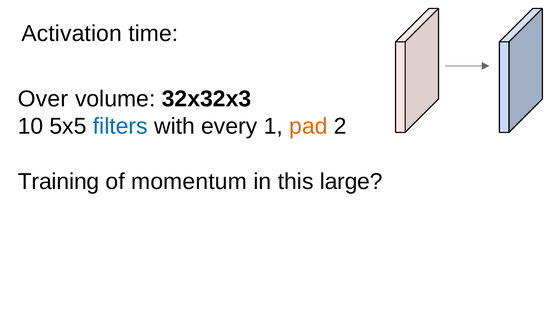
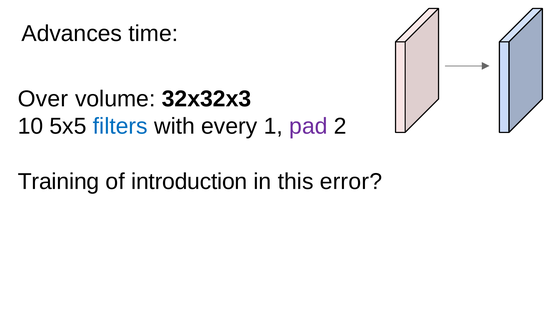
Activation: Activation -> Advances (72, 34)
pad colour: orange -> purple (308, 126)
momentum: momentum -> introduction (189, 181)
large: large -> error (351, 181)
